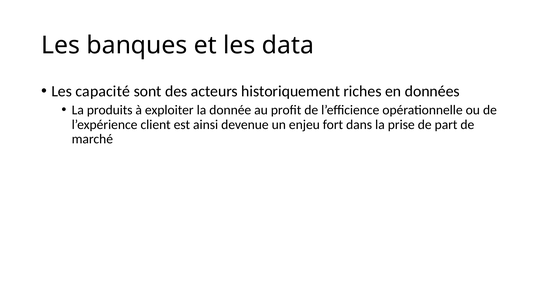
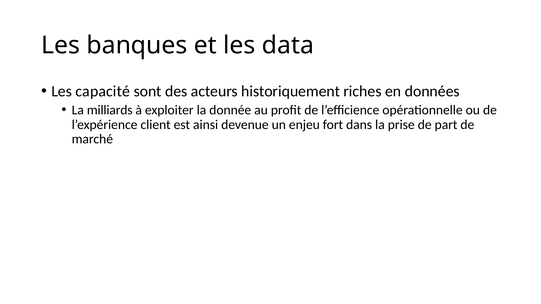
produits: produits -> milliards (110, 110)
